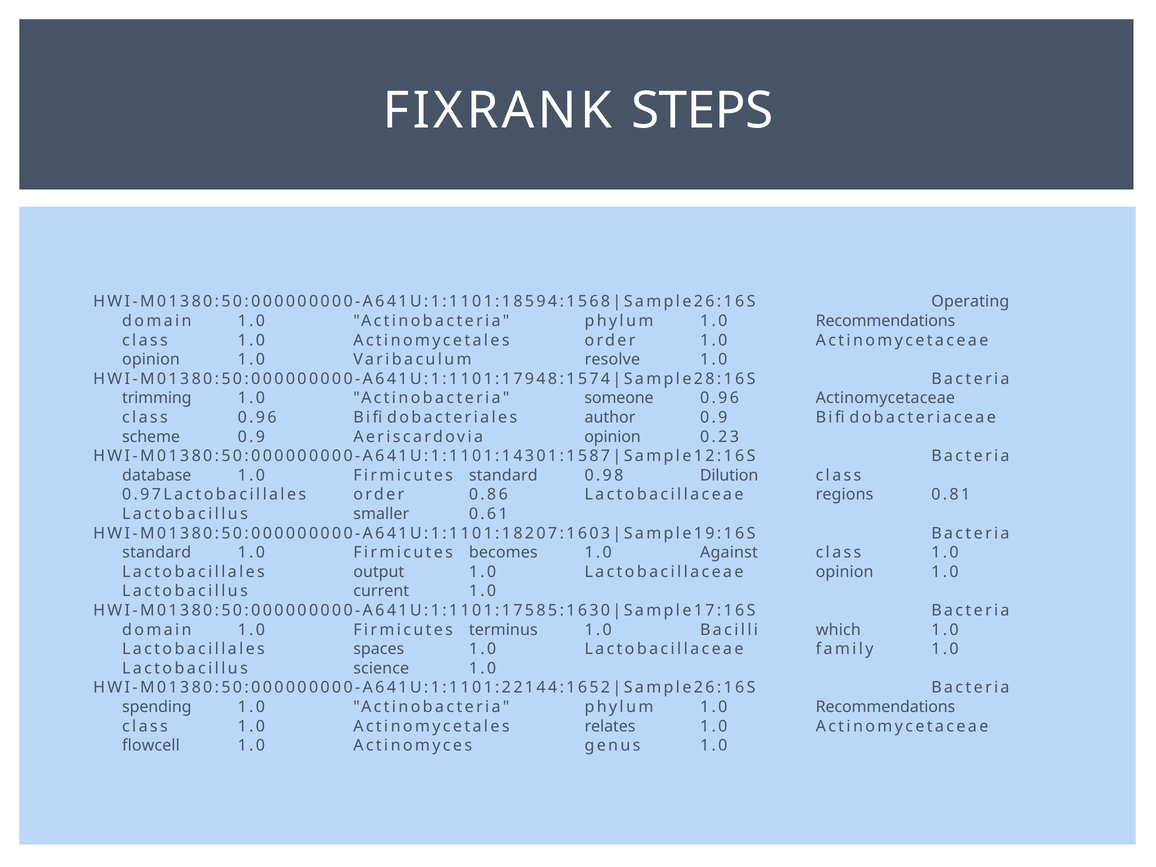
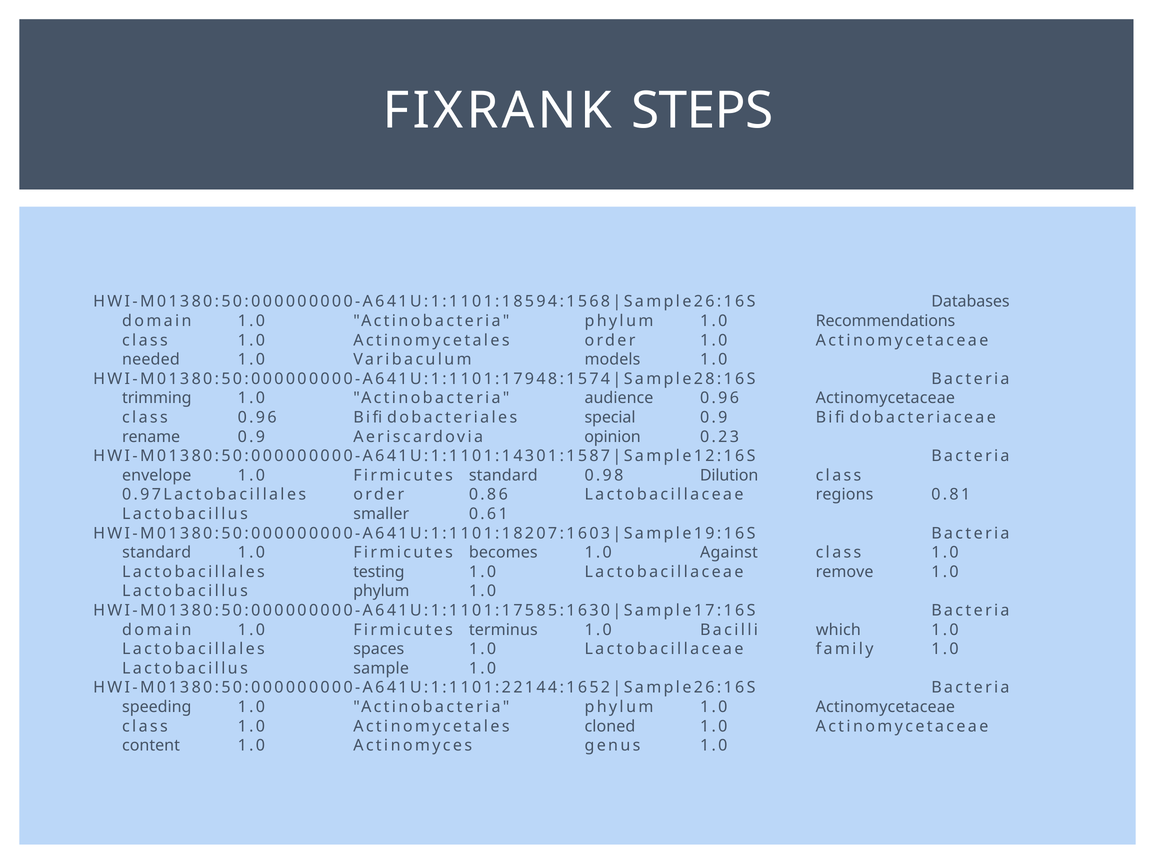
Operating: Operating -> Databases (970, 302)
opinion: opinion -> needed (151, 360)
resolve: resolve -> models (612, 360)
someone: someone -> audience (619, 398)
author: author -> special (610, 417)
scheme: scheme -> rename (151, 437)
database: database -> envelope (157, 475)
output: output -> testing (379, 572)
Lactobacillaceae opinion: opinion -> remove (845, 572)
Lactobacillus current: current -> phylum (381, 591)
science: science -> sample (381, 668)
spending: spending -> speeding (157, 707)
Recommendations: Recommendations -> Actinomycetaceae (885, 707)
relates: relates -> cloned (610, 726)
flowcell: flowcell -> content (151, 746)
